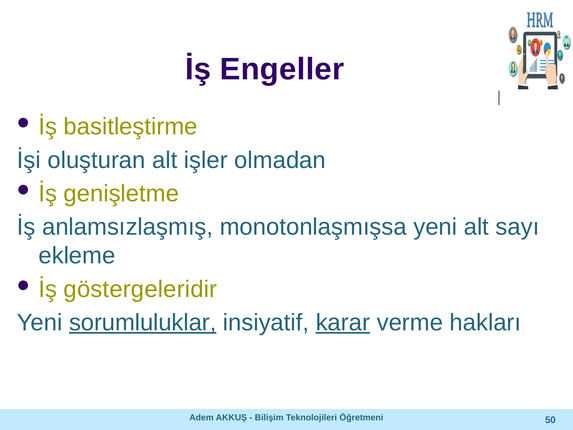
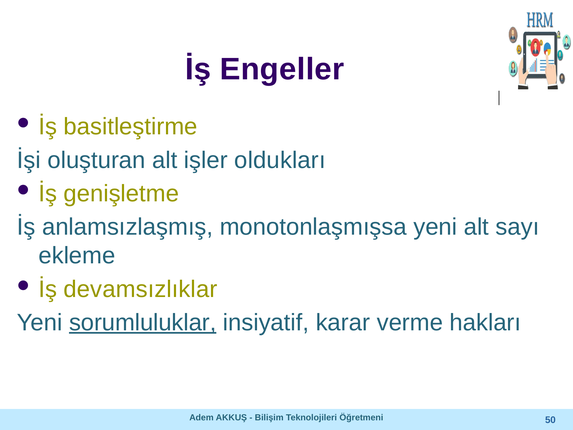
olmadan: olmadan -> oldukları (280, 160)
göstergeleridir: göstergeleridir -> devamsızlıklar (140, 289)
karar underline: present -> none (343, 322)
